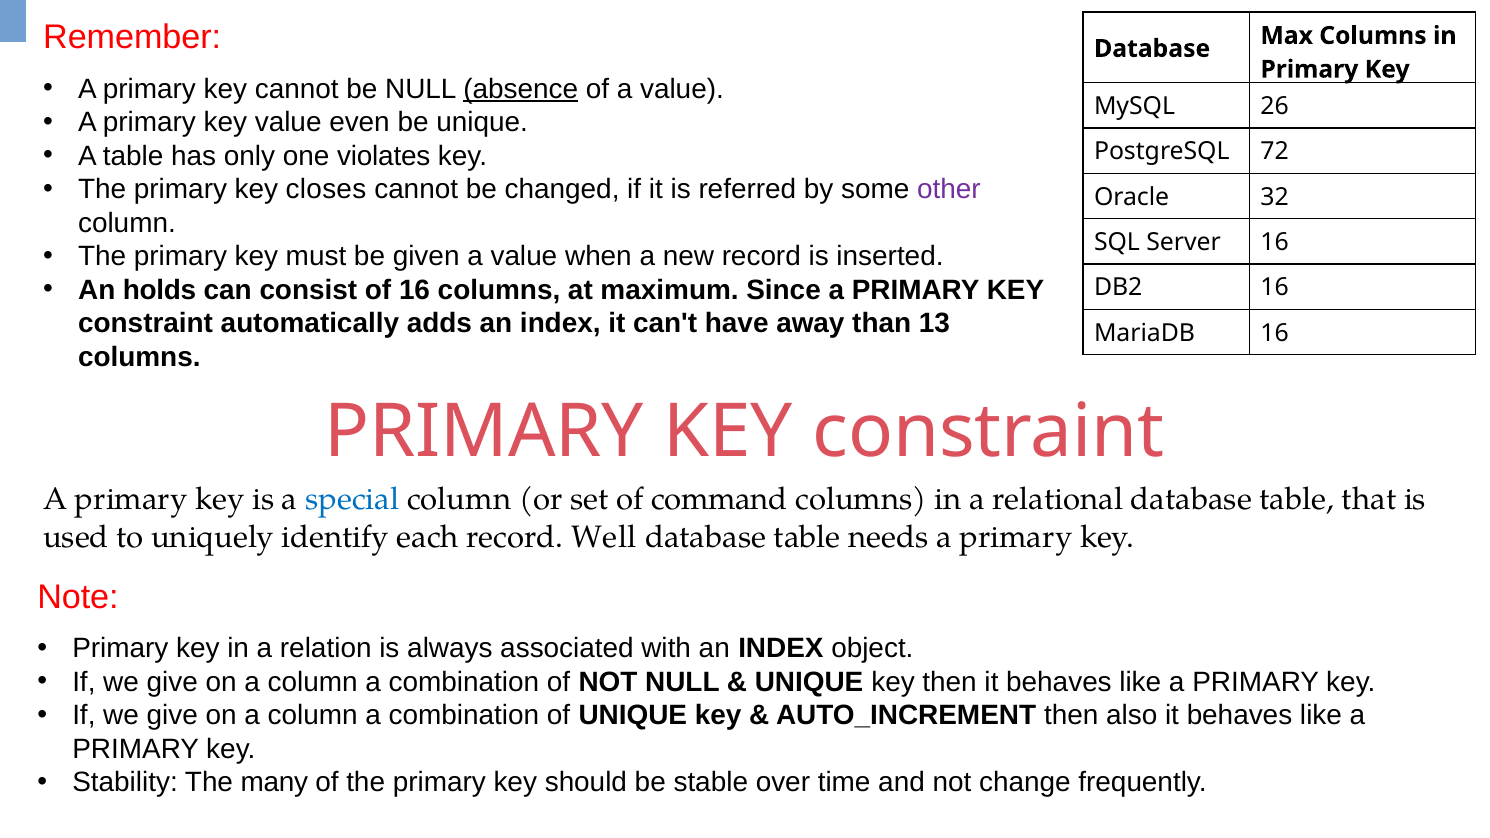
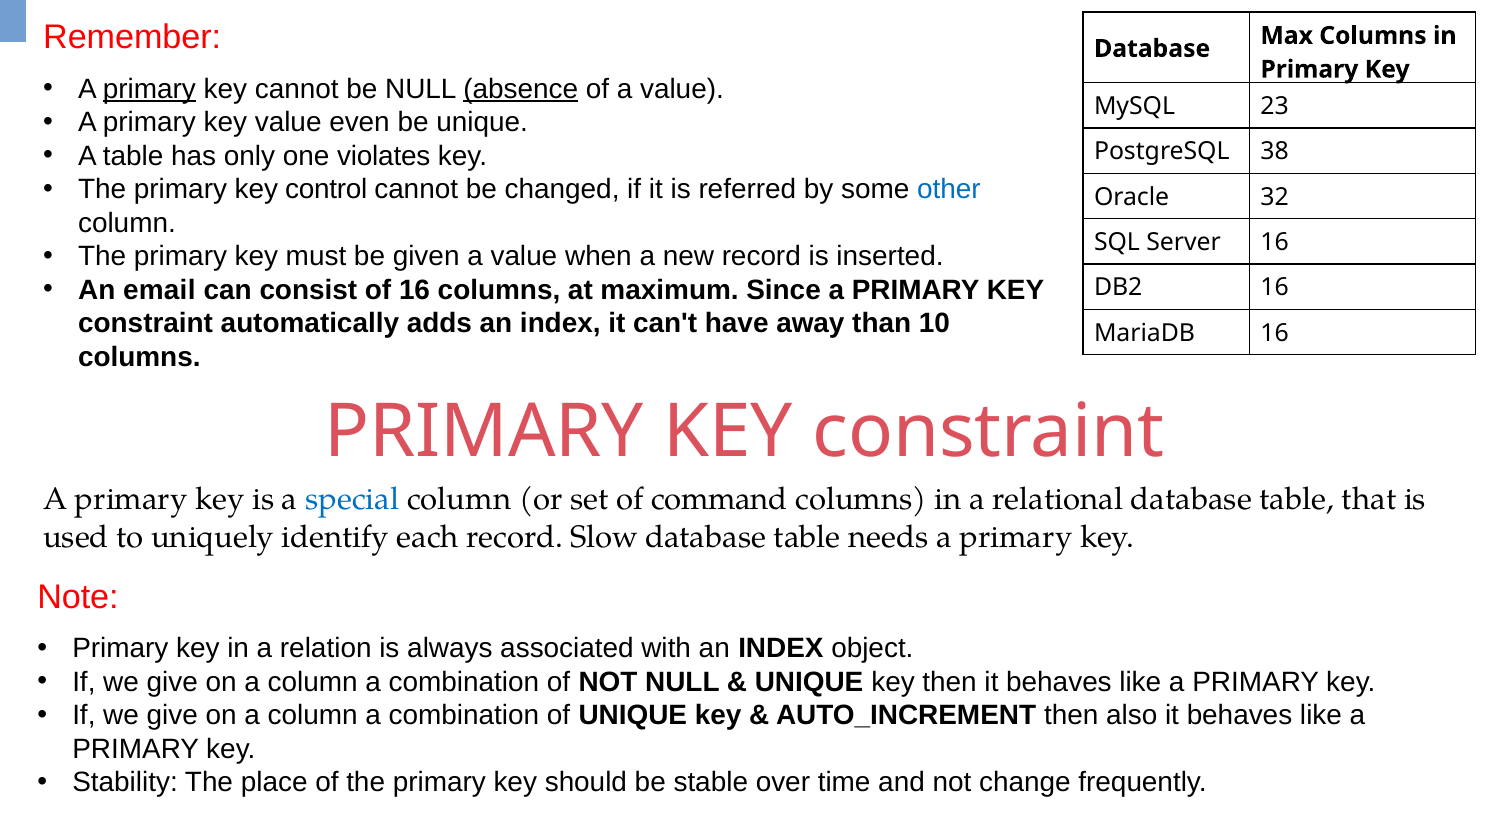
primary underline: none -> present (149, 89)
26: 26 -> 23 (1275, 107)
72: 72 -> 38 (1275, 152)
closes: closes -> control (326, 189)
other colour: purple -> blue (949, 189)
holds: holds -> email (159, 290)
13: 13 -> 10 (935, 324)
Well: Well -> Slow (604, 537)
many: many -> place (274, 783)
